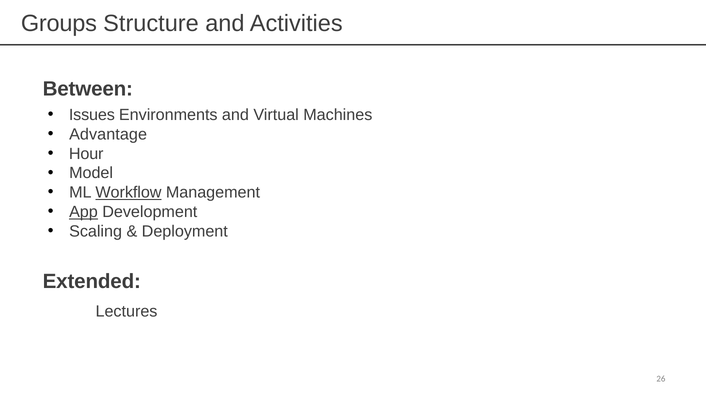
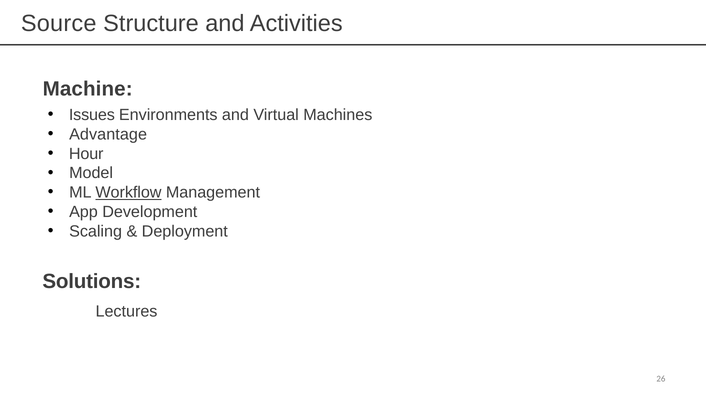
Groups: Groups -> Source (59, 24)
Between: Between -> Machine (88, 89)
App underline: present -> none (83, 212)
Extended: Extended -> Solutions (92, 281)
